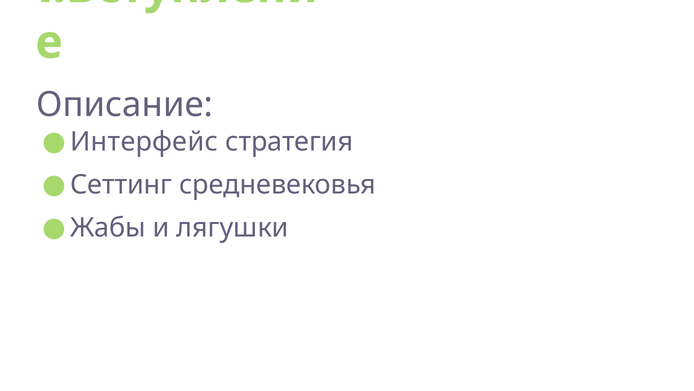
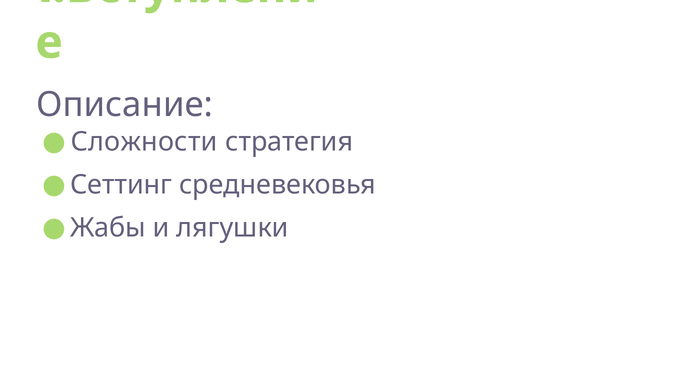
Интерфейс: Интерфейс -> Сложности (144, 142)
